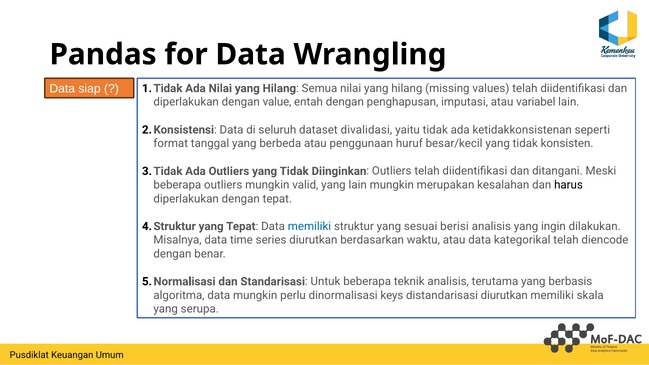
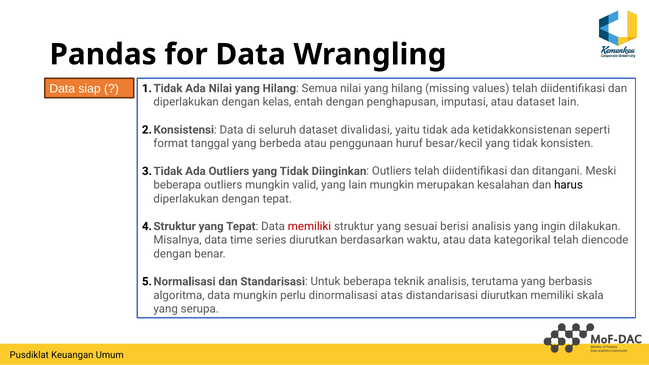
value: value -> kelas (277, 102)
atau variabel: variabel -> dataset (536, 102)
memiliki colour: blue -> red (309, 226)
keys: keys -> atas (392, 295)
